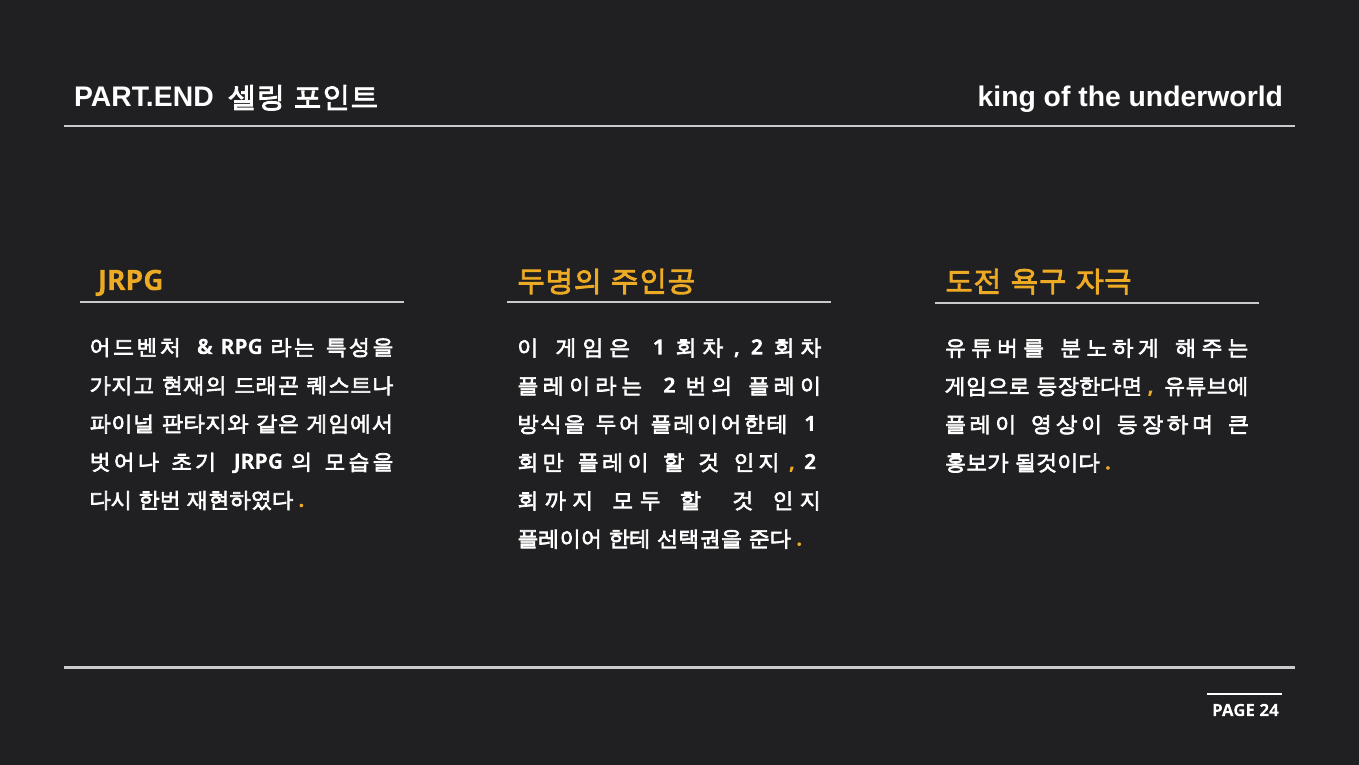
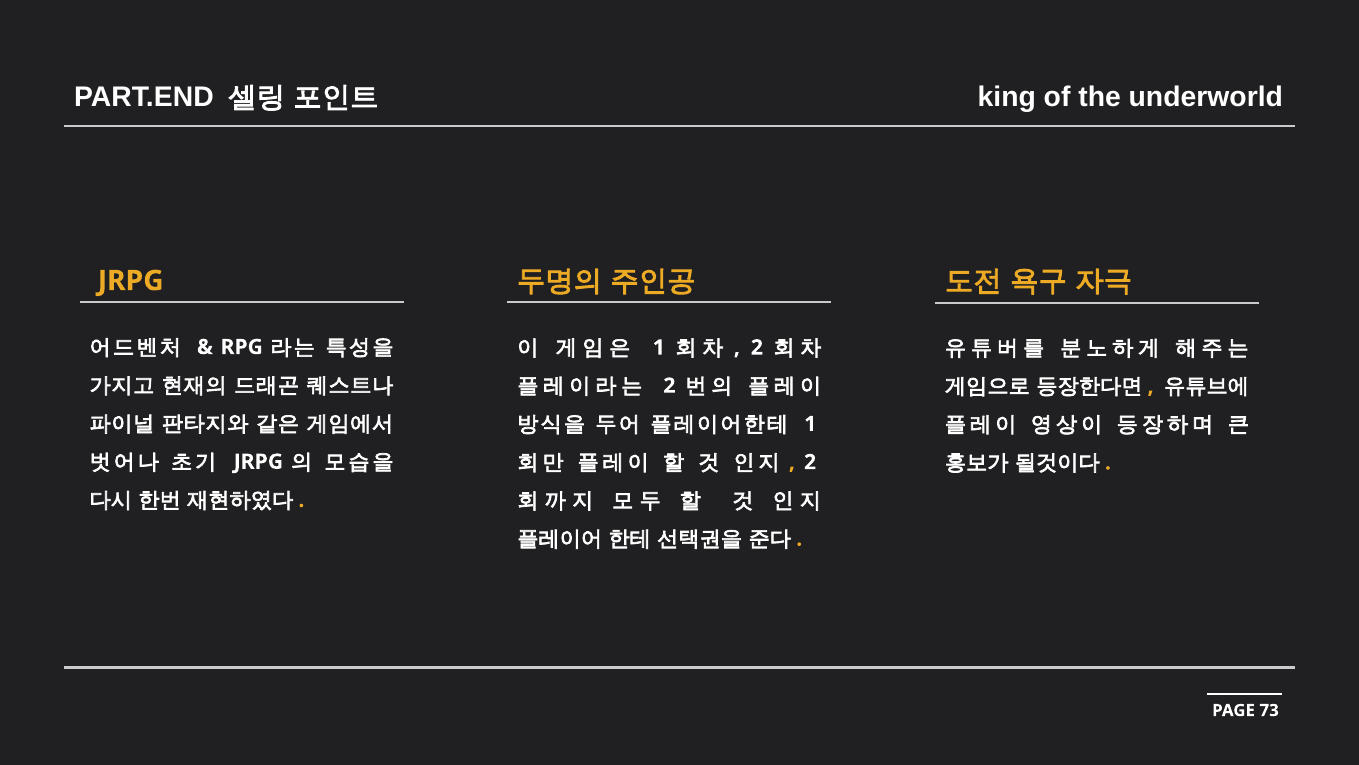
24: 24 -> 73 (1269, 710)
